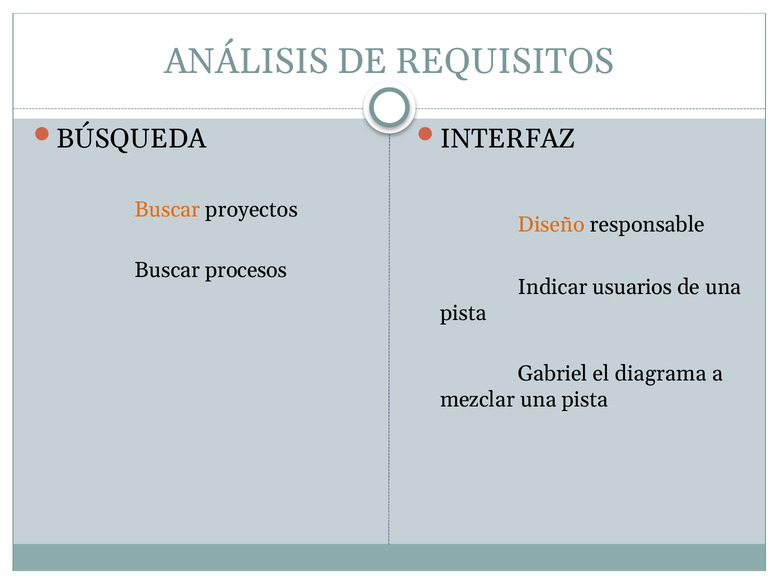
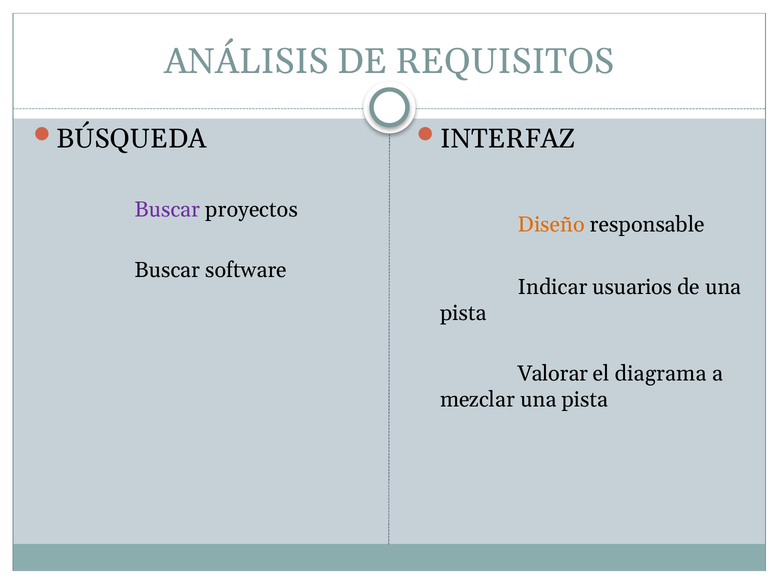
Buscar colour: orange -> purple (167, 210)
procesos: procesos -> software (246, 270)
Gabriel: Gabriel -> Valorar (553, 374)
